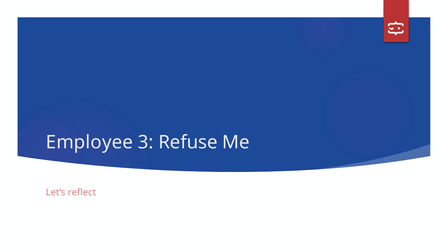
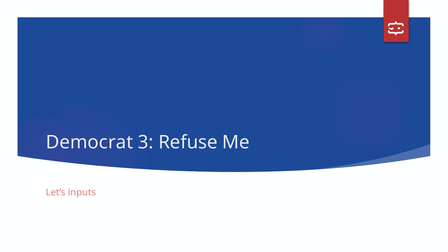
Employee: Employee -> Democrat (89, 142)
reflect: reflect -> inputs (82, 193)
